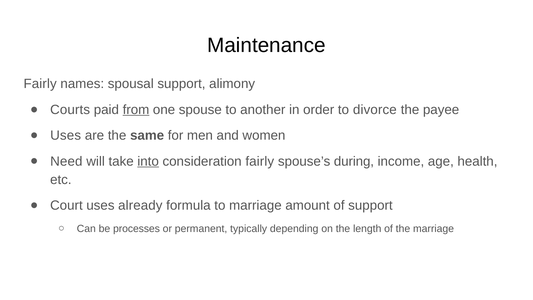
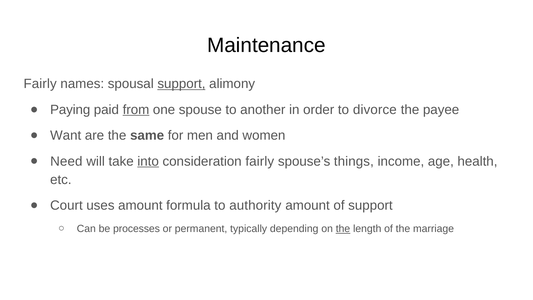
support underline: none -> present (181, 84)
Courts: Courts -> Paying (70, 110)
Uses: Uses -> Want (66, 135)
during: during -> things (354, 161)
uses already: already -> amount (140, 205)
to marriage: marriage -> authority (255, 205)
the underline: none -> present (343, 229)
